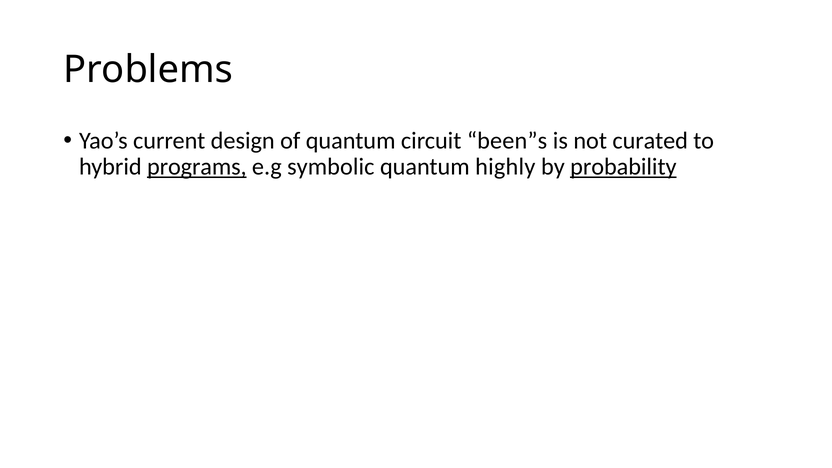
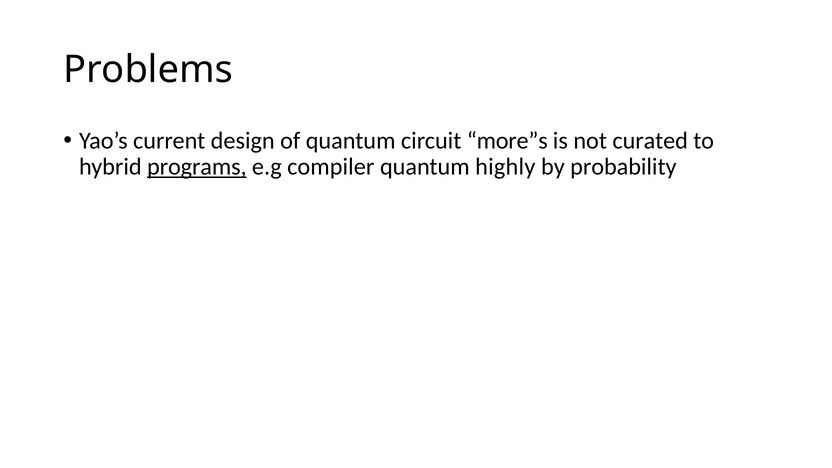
been”s: been”s -> more”s (507, 141)
symbolic: symbolic -> compiler (331, 167)
probability underline: present -> none (623, 167)
